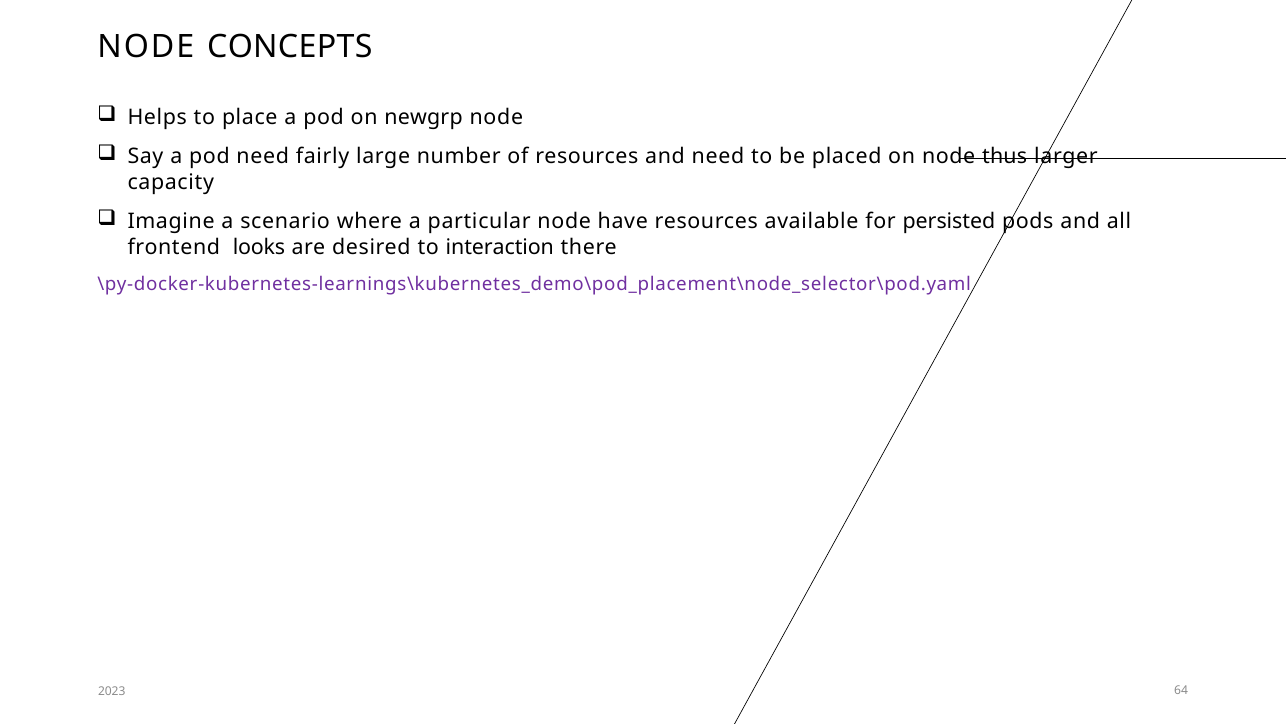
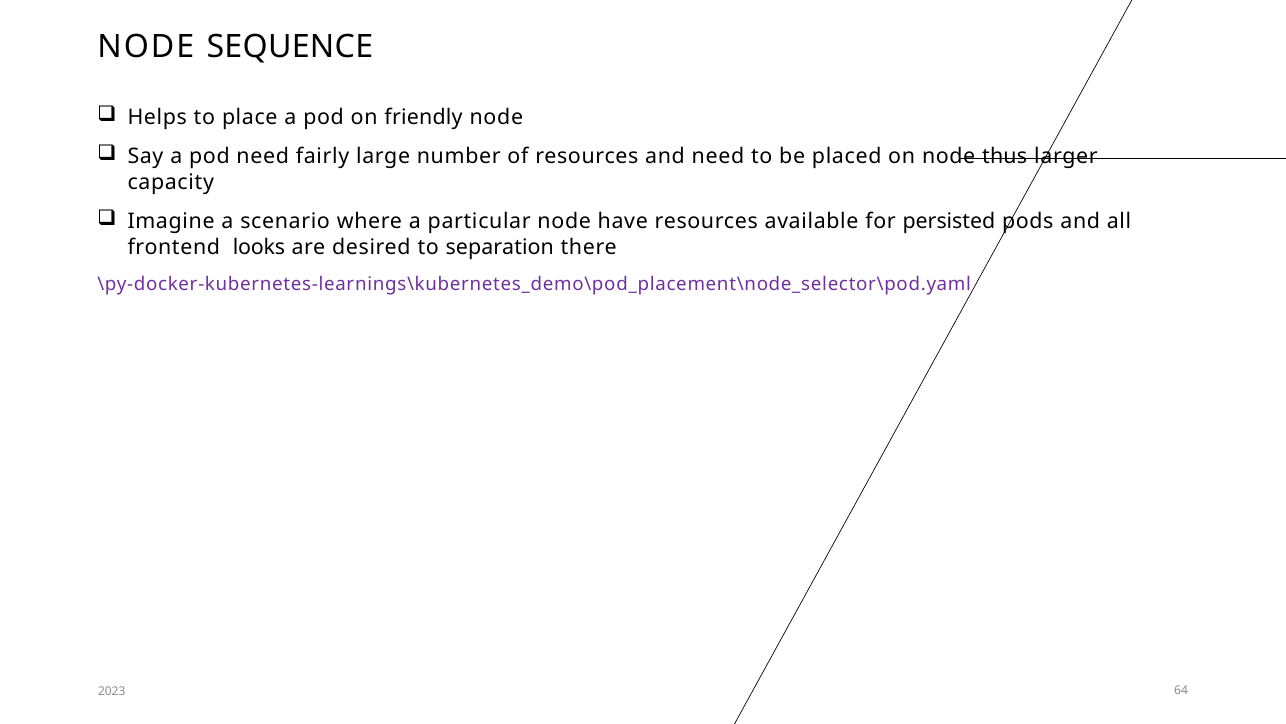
CONCEPTS: CONCEPTS -> SEQUENCE (290, 47)
newgrp: newgrp -> friendly (424, 117)
interaction: interaction -> separation (500, 247)
